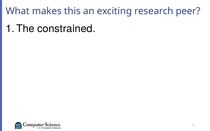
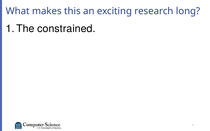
peer: peer -> long (188, 11)
